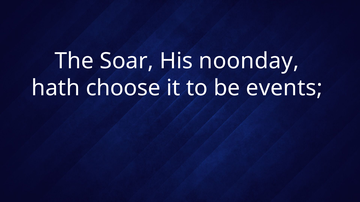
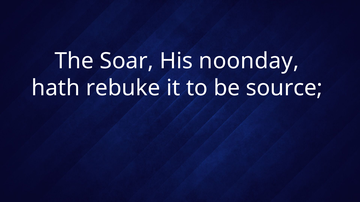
choose: choose -> rebuke (123, 88)
events: events -> source (284, 88)
